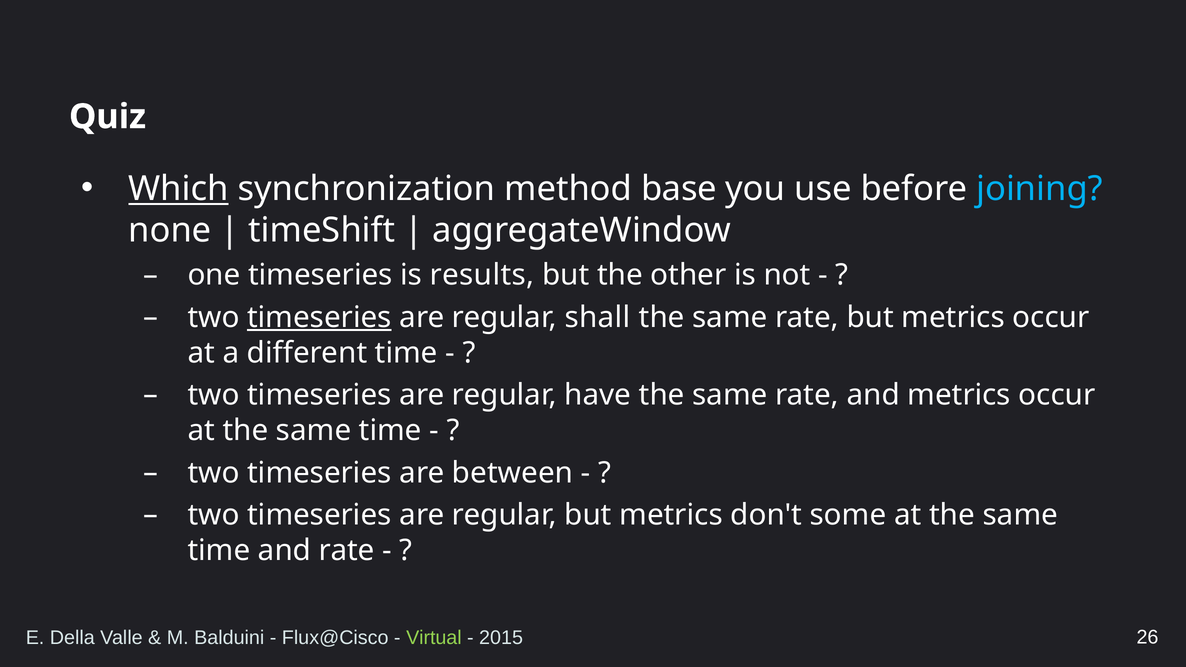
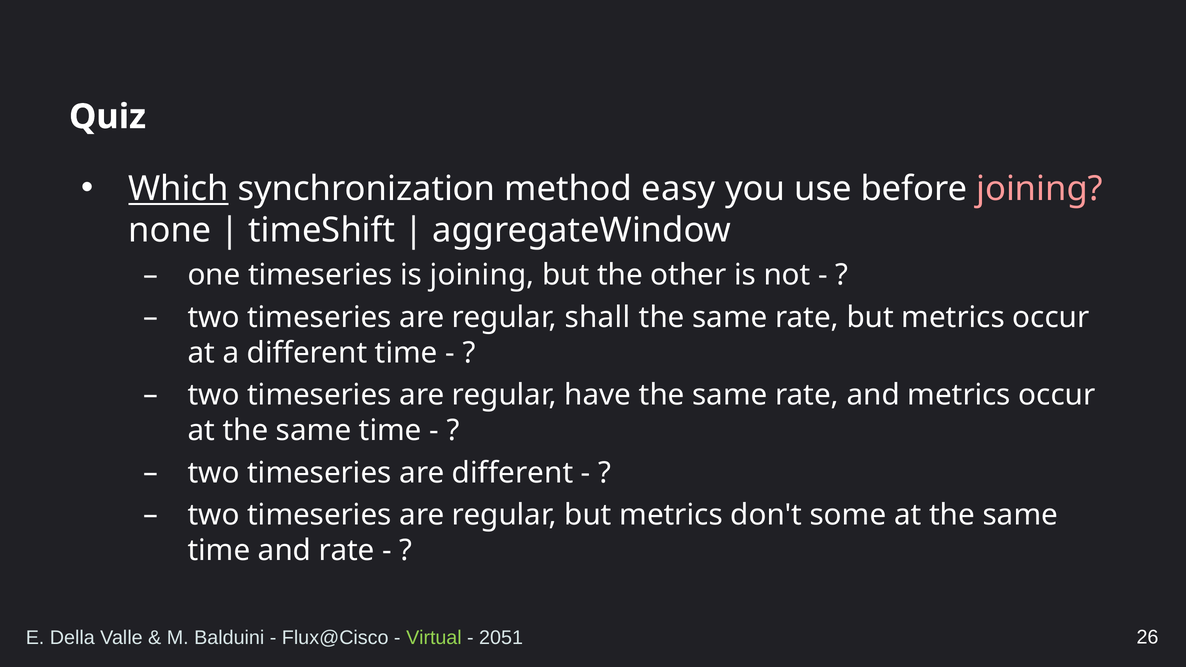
base: base -> easy (679, 189)
joining colour: light blue -> pink (1040, 189)
is results: results -> joining (482, 275)
timeseries underline: present -> none (319, 317)
are between: between -> different (513, 473)
2015: 2015 -> 2051 (501, 638)
